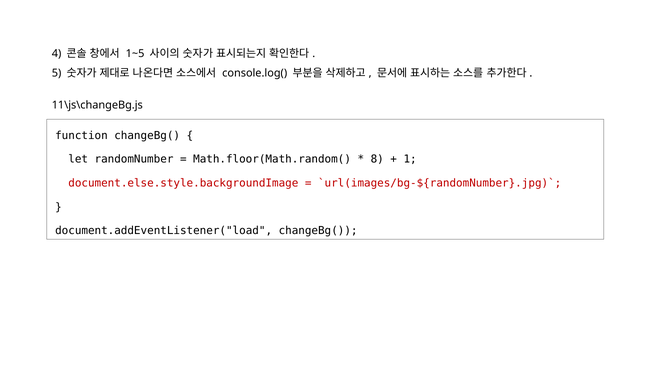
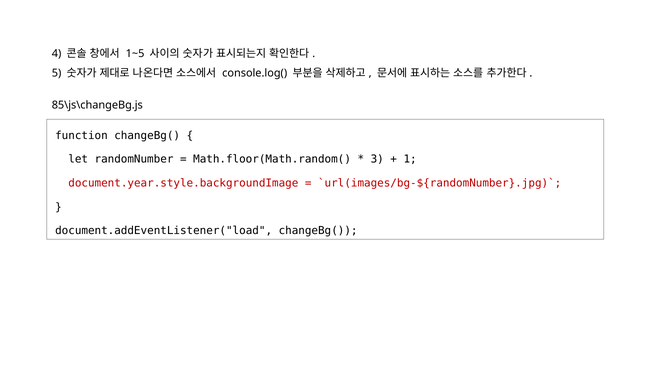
11\js\changeBg.js: 11\js\changeBg.js -> 85\js\changeBg.js (97, 105)
8: 8 -> 3 (377, 159)
document.else.style.backgroundImage: document.else.style.backgroundImage -> document.year.style.backgroundImage (183, 183)
